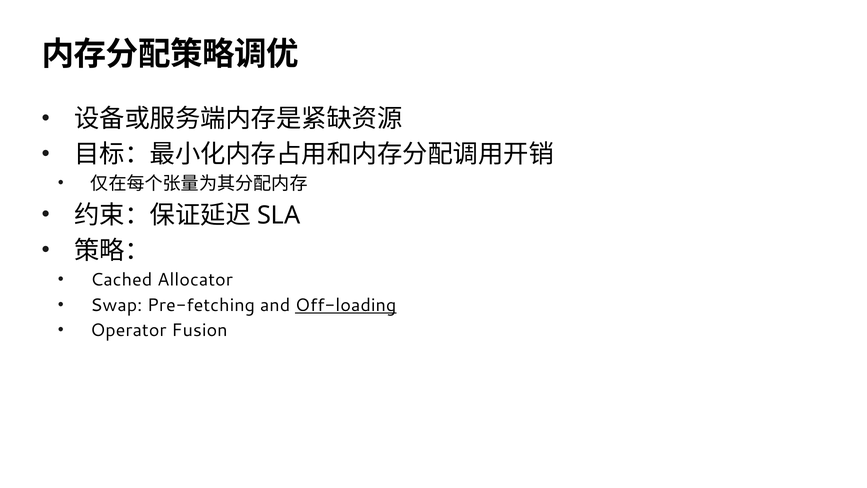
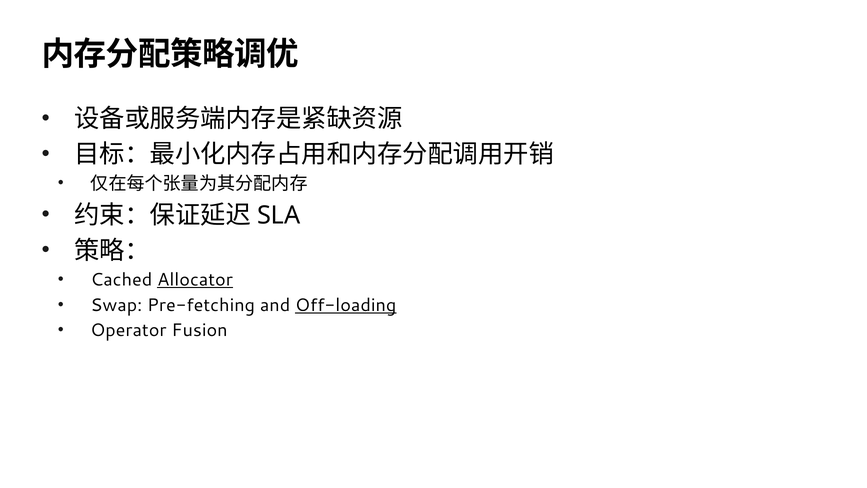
Allocator underline: none -> present (195, 280)
